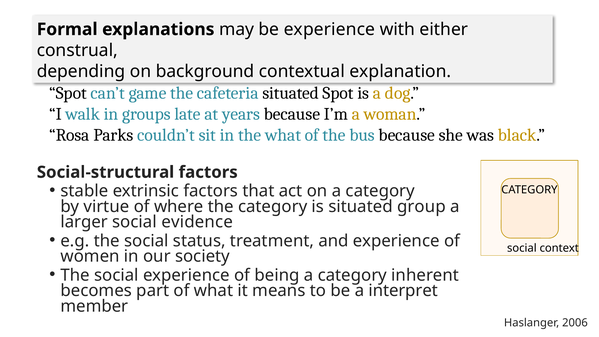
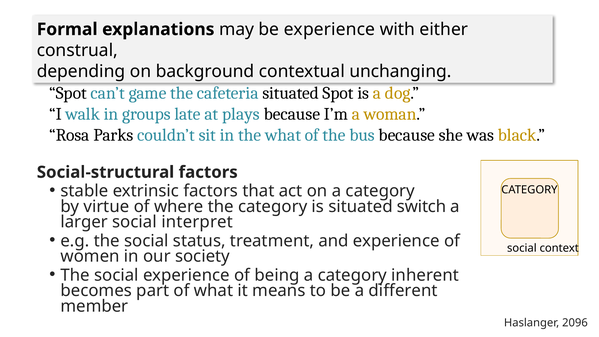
explanation: explanation -> unchanging (400, 71)
years: years -> plays (241, 114)
group: group -> switch (422, 207)
evidence: evidence -> interpret (197, 222)
interpret: interpret -> different (403, 291)
2006: 2006 -> 2096 (575, 323)
